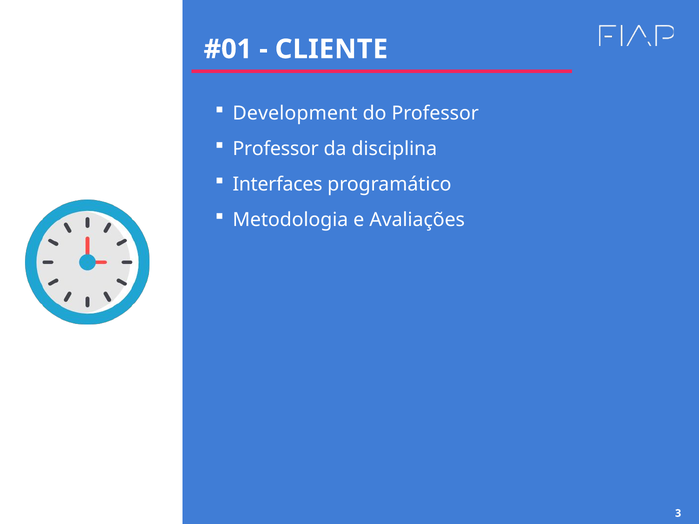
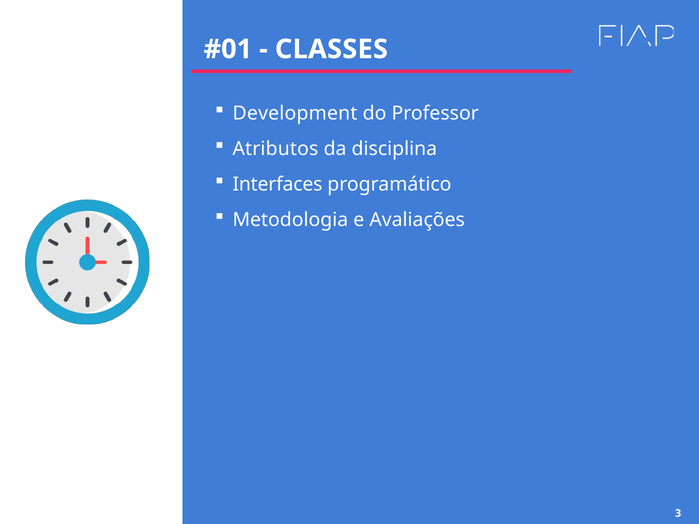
CLIENTE: CLIENTE -> CLASSES (331, 49)
Professor: Professor -> Atributos (275, 149)
